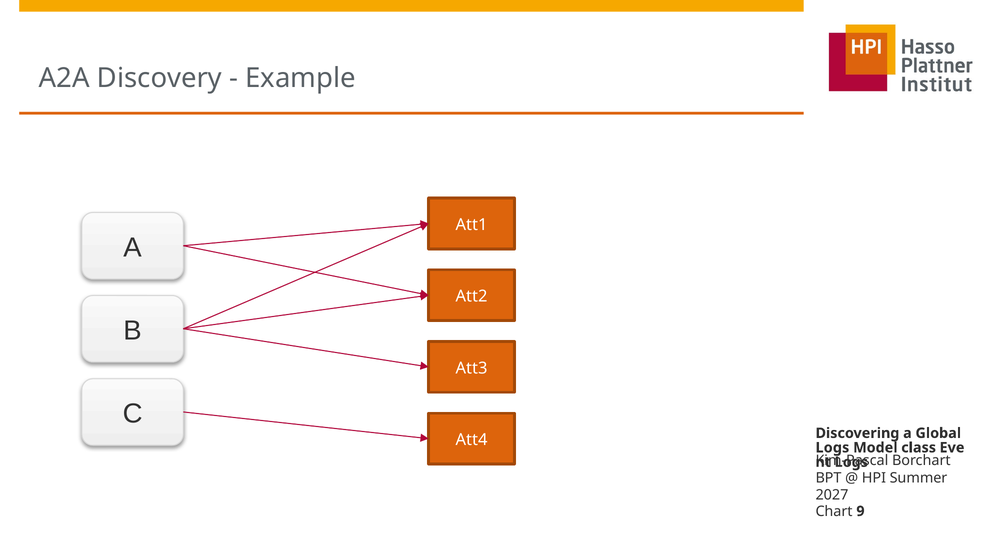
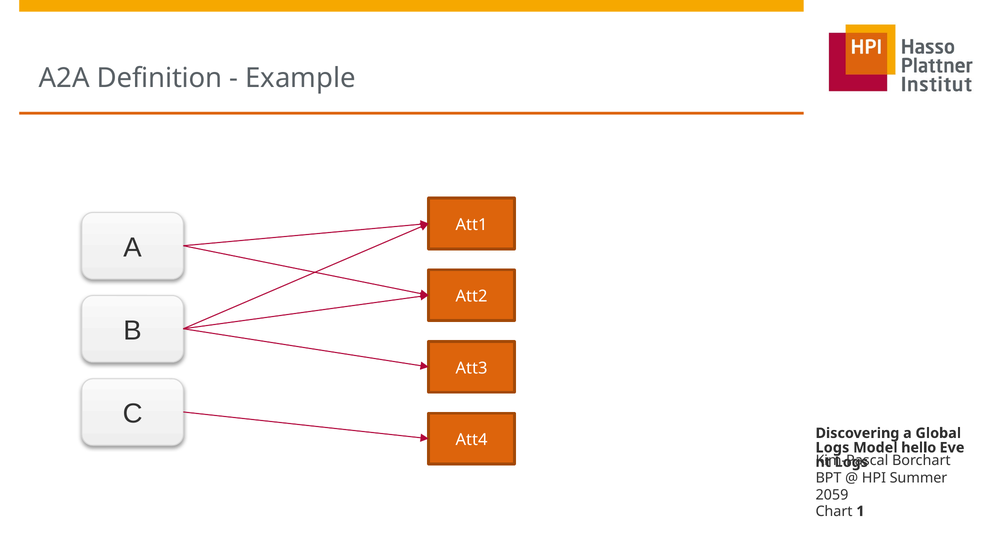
Discovery: Discovery -> Definition (160, 78)
class: class -> hello (919, 447)
2027: 2027 -> 2059 (832, 495)
9: 9 -> 1 (860, 511)
